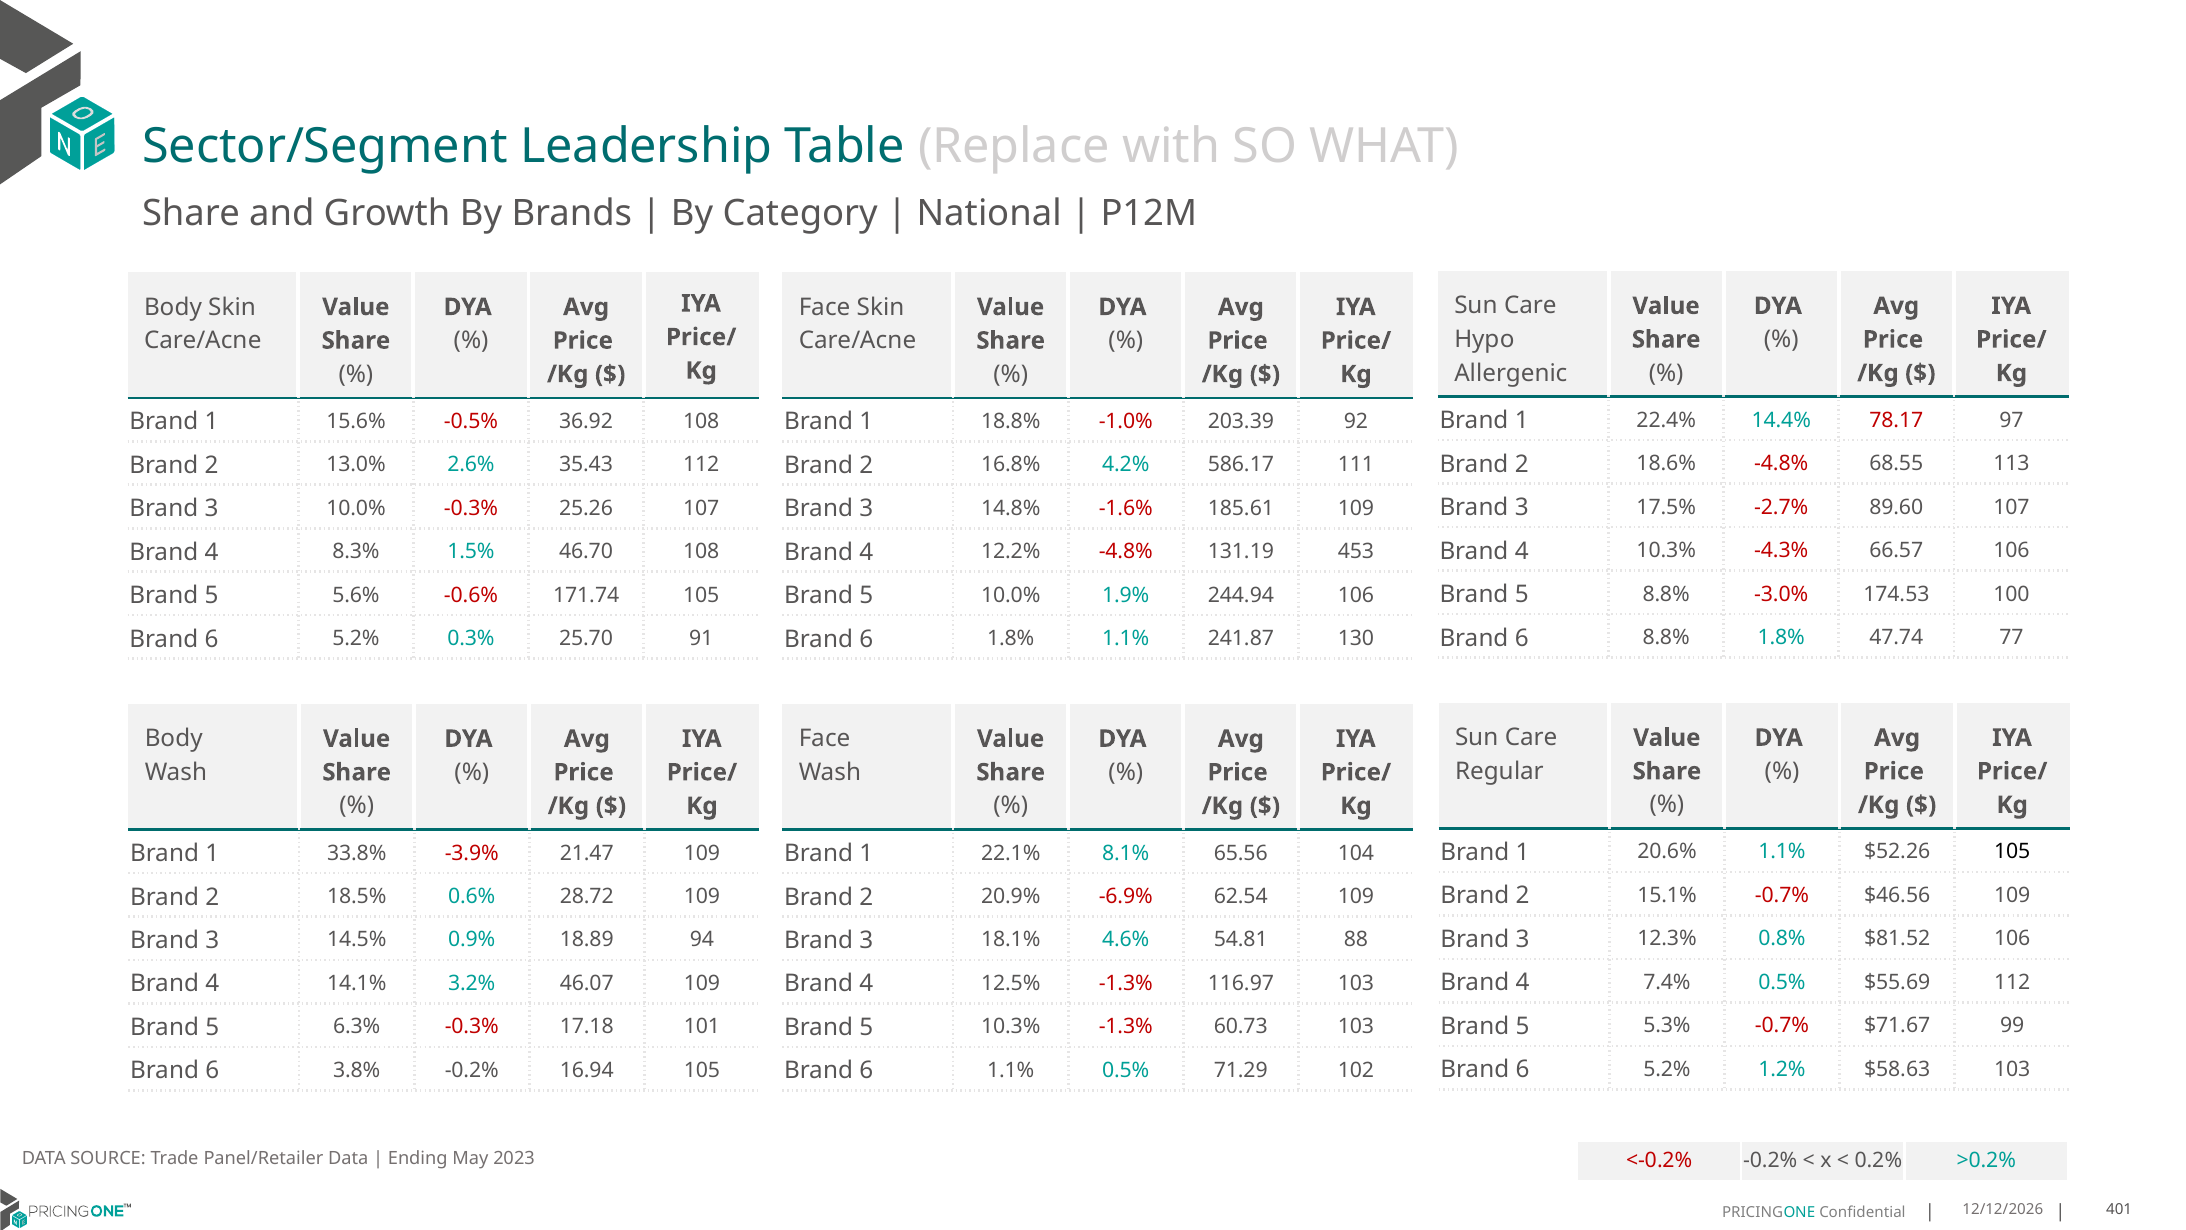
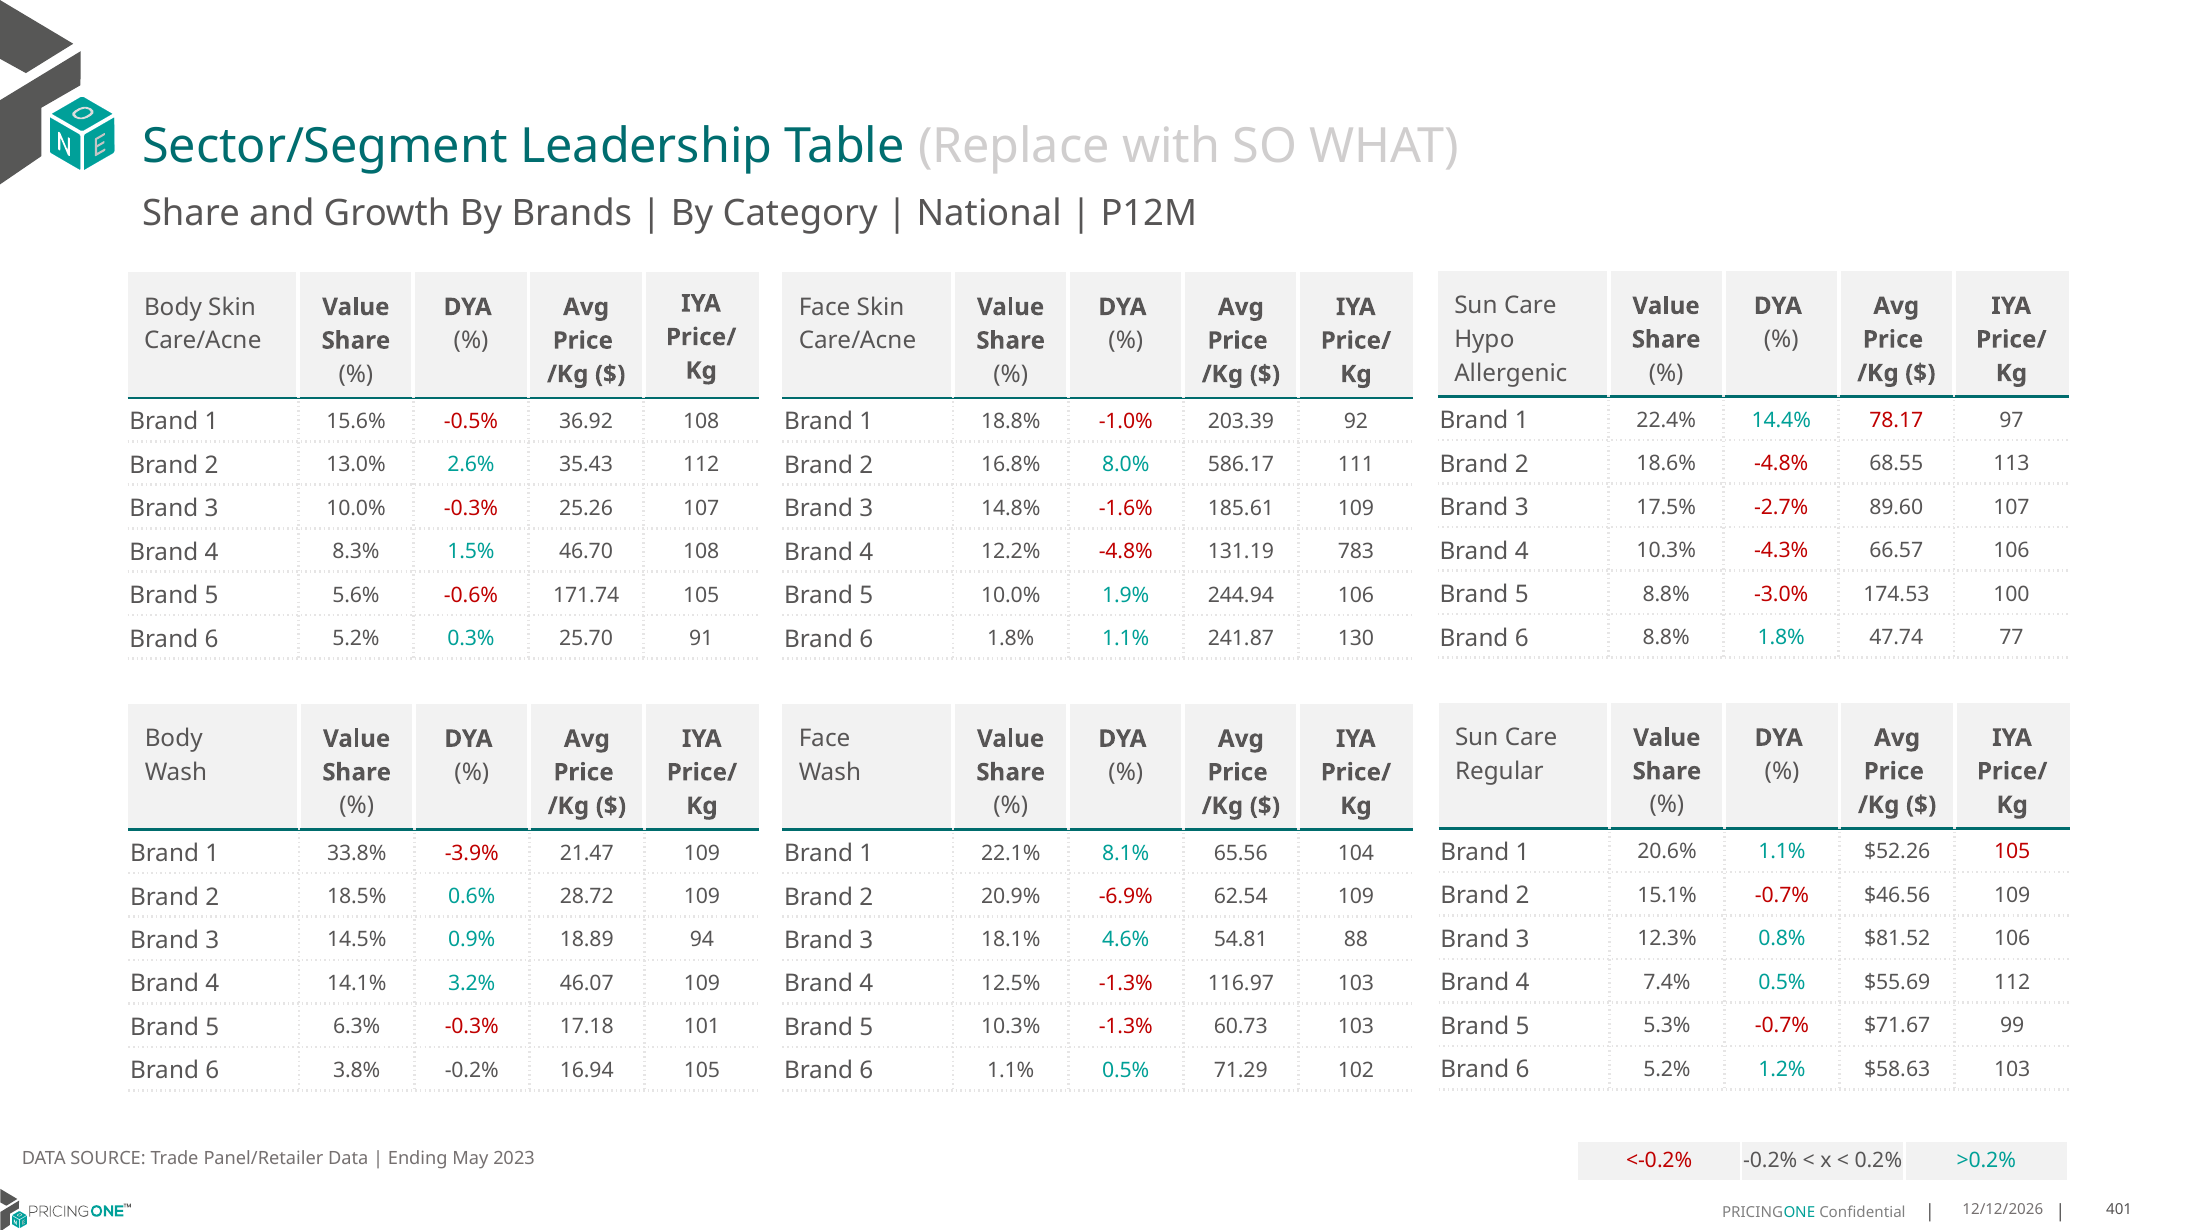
4.2%: 4.2% -> 8.0% (1126, 465)
453: 453 -> 783 (1356, 552)
105 colour: black -> red (2012, 852)
